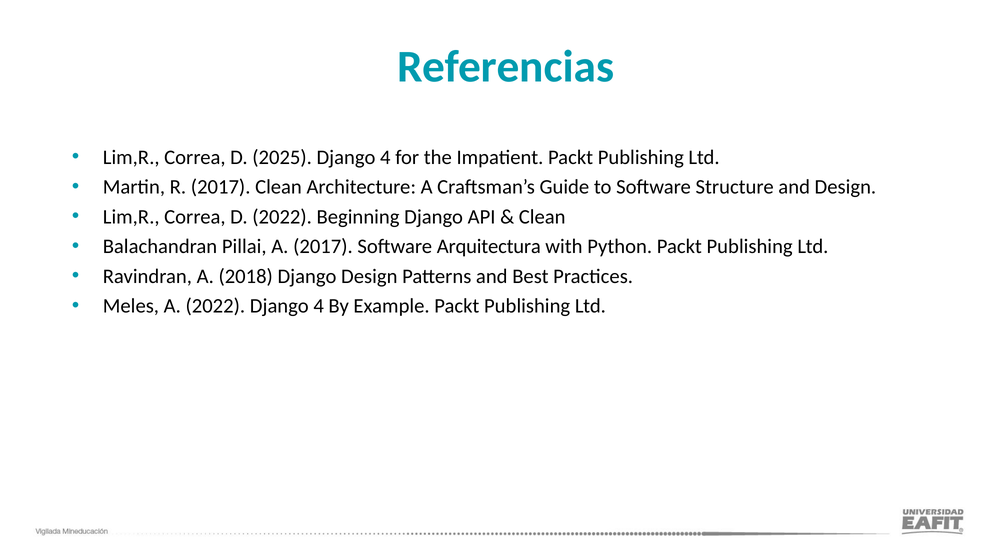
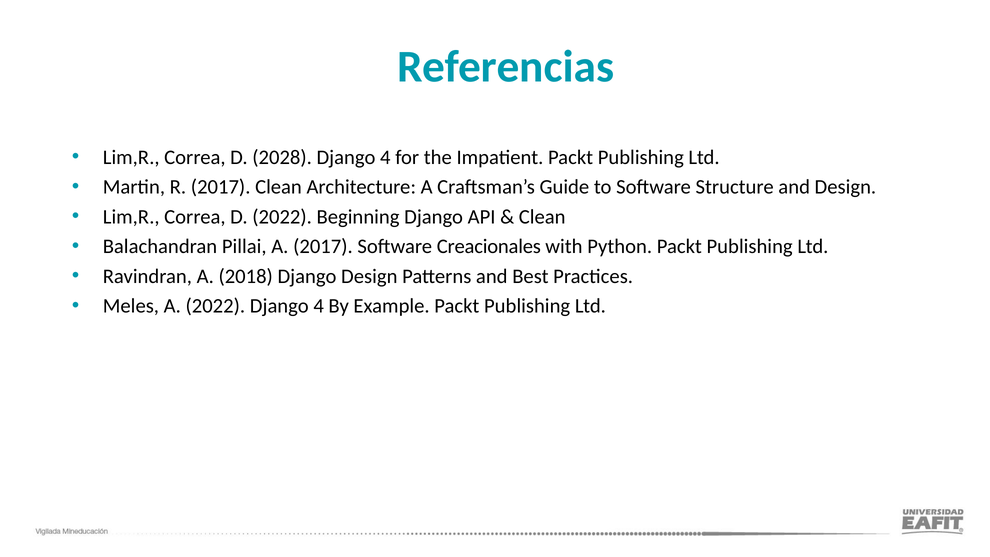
2025: 2025 -> 2028 (282, 157)
Arquitectura: Arquitectura -> Creacionales (489, 246)
